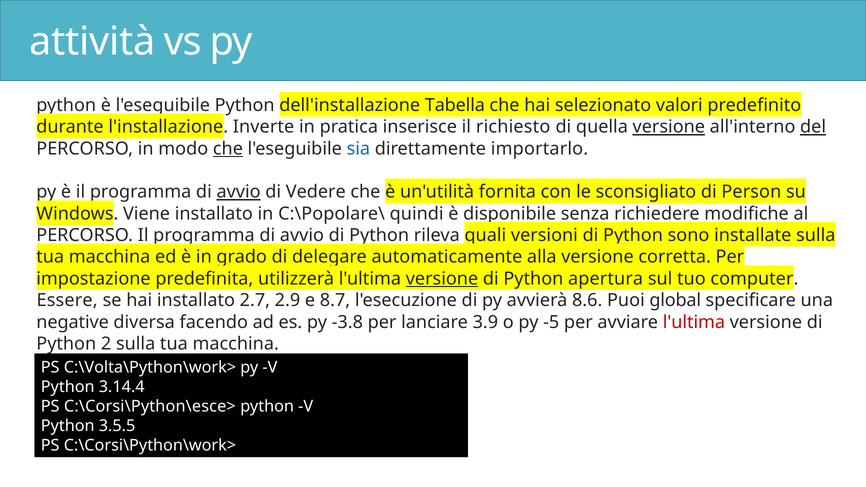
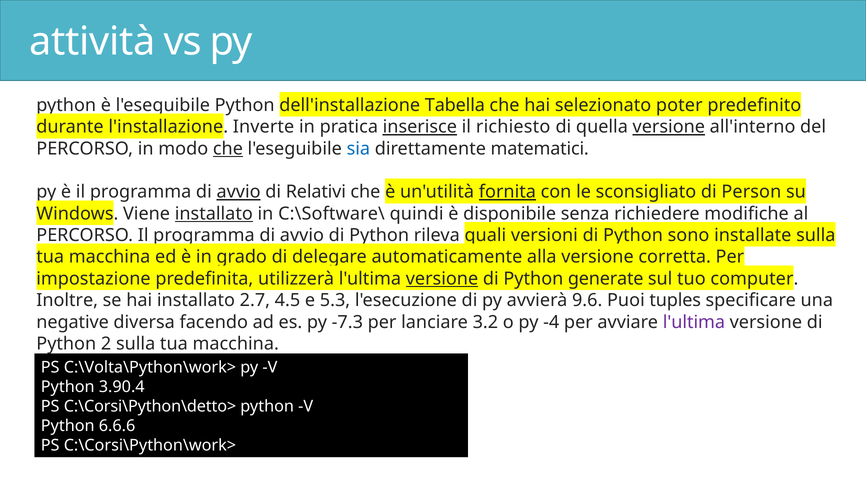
valori: valori -> poter (679, 105)
inserisce underline: none -> present (420, 127)
del underline: present -> none (813, 127)
importarlo: importarlo -> matematici (540, 149)
Vedere: Vedere -> Relativi (316, 192)
fornita underline: none -> present (507, 192)
installato underline: none -> present (214, 214)
C:\Popolare\: C:\Popolare\ -> C:\Software\ (331, 214)
apertura: apertura -> generate (606, 279)
Essere: Essere -> Inoltre (67, 300)
2.9: 2.9 -> 4.5 (287, 300)
8.7: 8.7 -> 5.3 (335, 300)
8.6: 8.6 -> 9.6 (587, 300)
global: global -> tuples (675, 300)
-3.8: -3.8 -> -7.3 (347, 322)
3.9: 3.9 -> 3.2 (485, 322)
-5: -5 -> -4 (551, 322)
l'ultima colour: red -> purple (694, 322)
3.14.4: 3.14.4 -> 3.90.4 (122, 387)
C:\Corsi\Python\esce>: C:\Corsi\Python\esce> -> C:\Corsi\Python\detto> (150, 407)
3.5.5: 3.5.5 -> 6.6.6 (117, 426)
